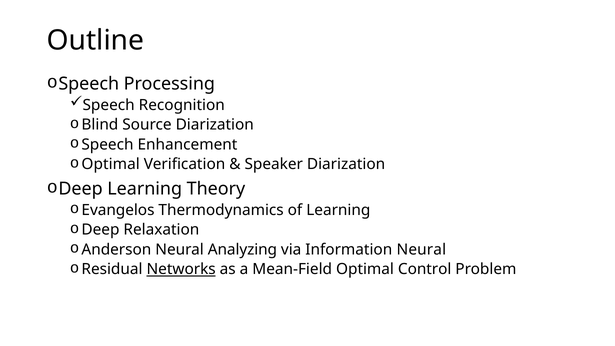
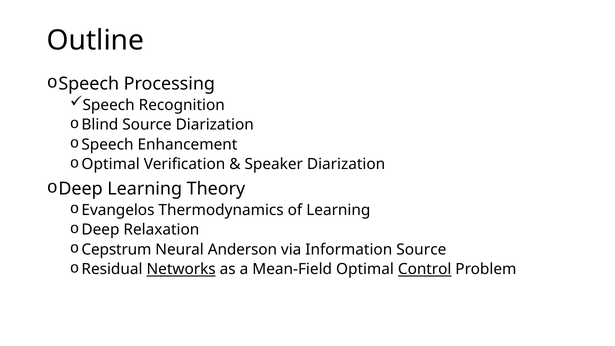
Anderson: Anderson -> Cepstrum (116, 250)
Analyzing: Analyzing -> Anderson (242, 250)
Information Neural: Neural -> Source (421, 250)
Control underline: none -> present (425, 269)
